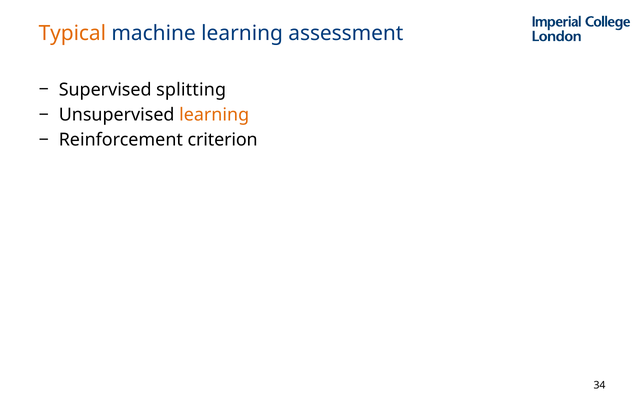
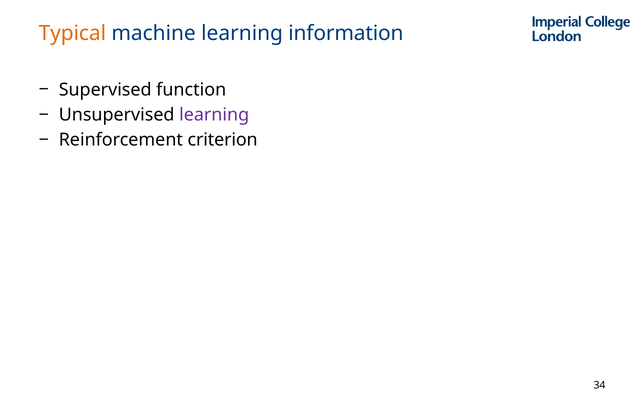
assessment: assessment -> information (346, 33)
splitting: splitting -> function (191, 90)
learning colour: orange -> purple (214, 115)
